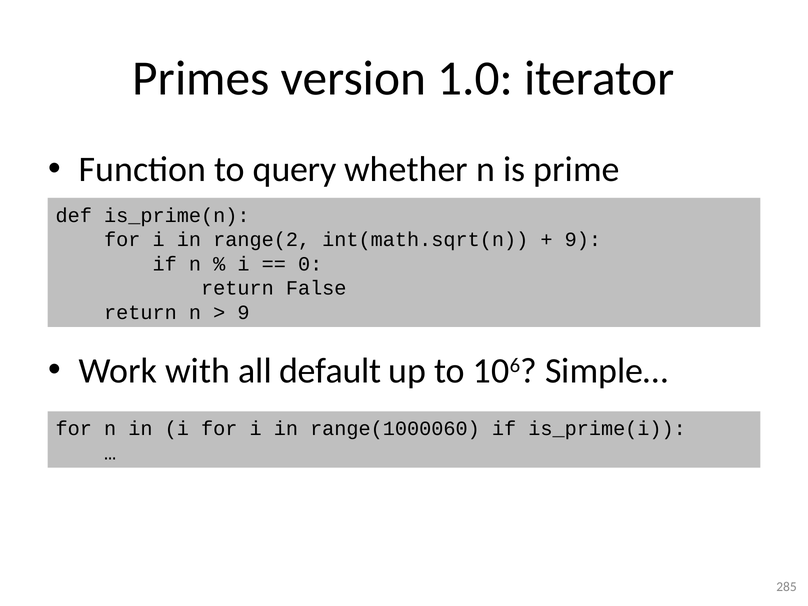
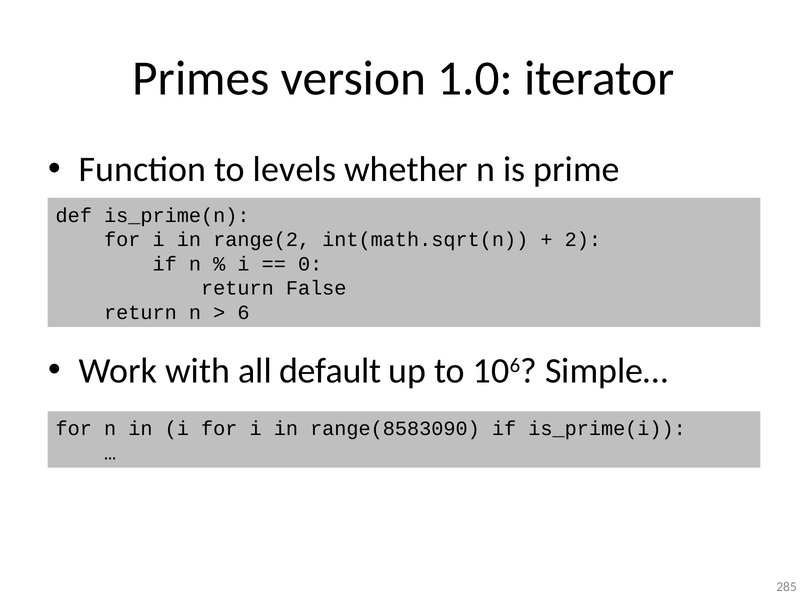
query: query -> levels (294, 170)
9: 9 -> 2 (583, 240)
9: 9 -> 6 (243, 312)
range(1000060: range(1000060 -> range(8583090 (395, 429)
